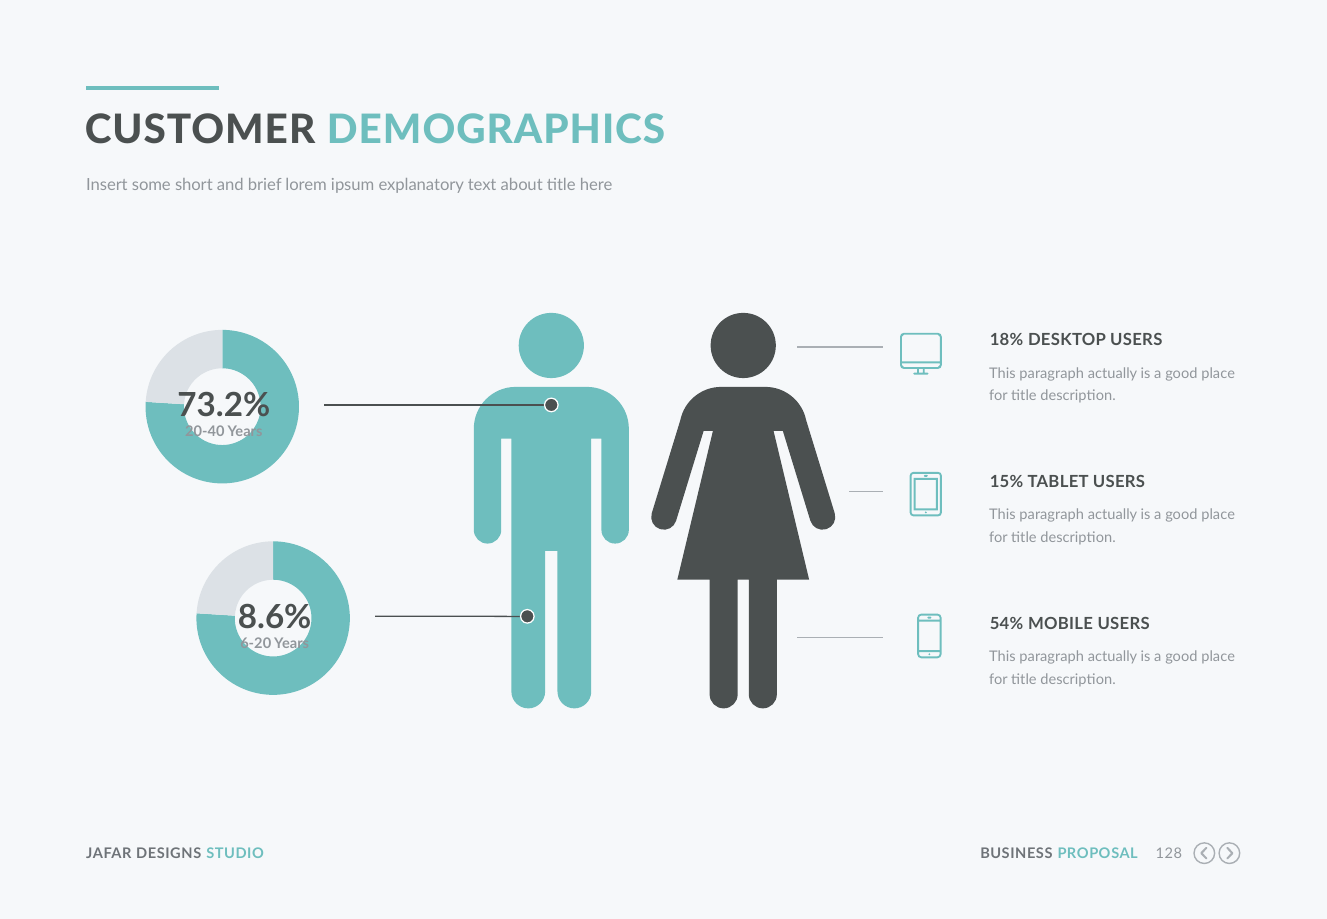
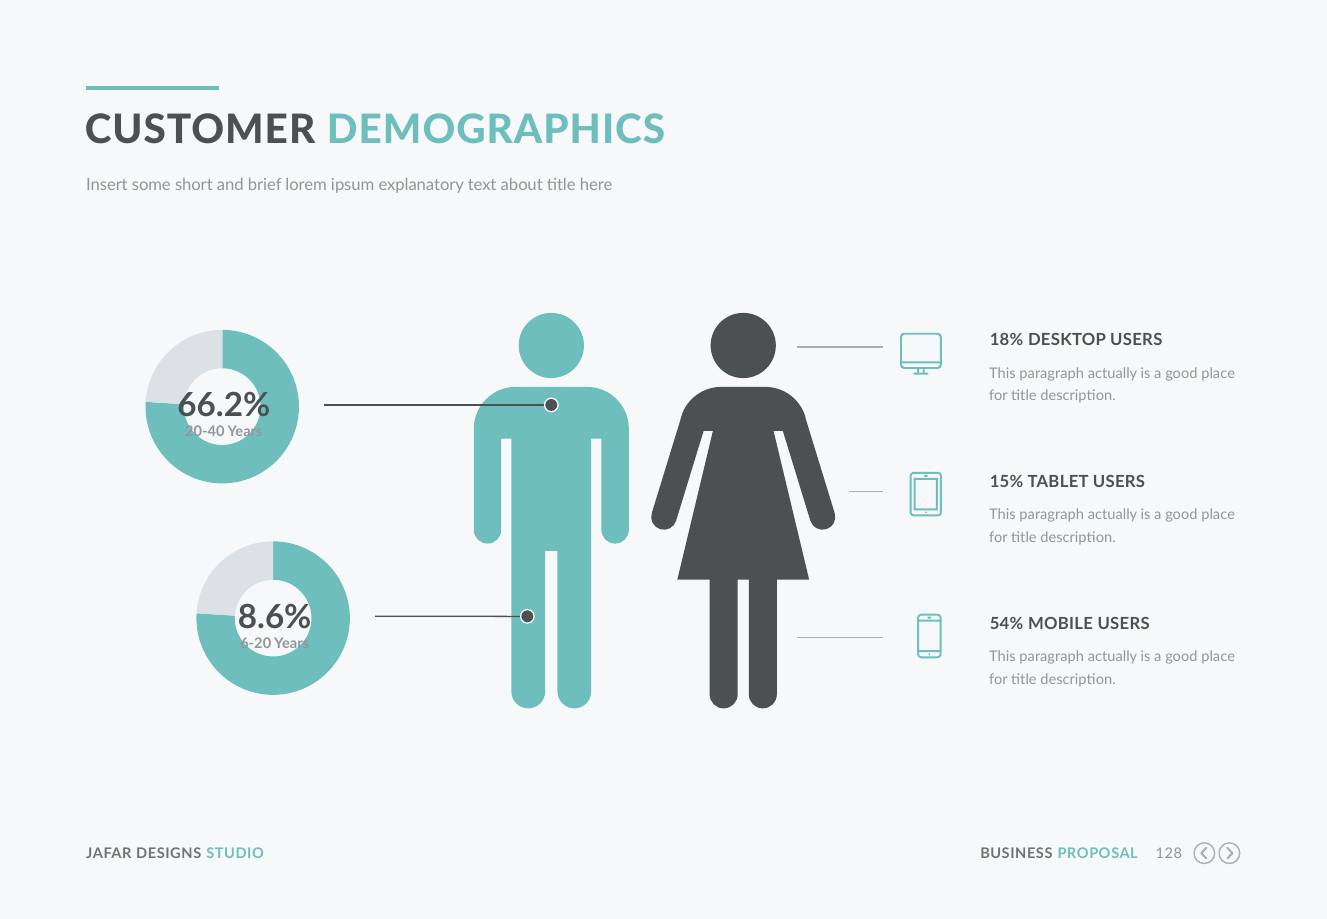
73.2%: 73.2% -> 66.2% (224, 405)
